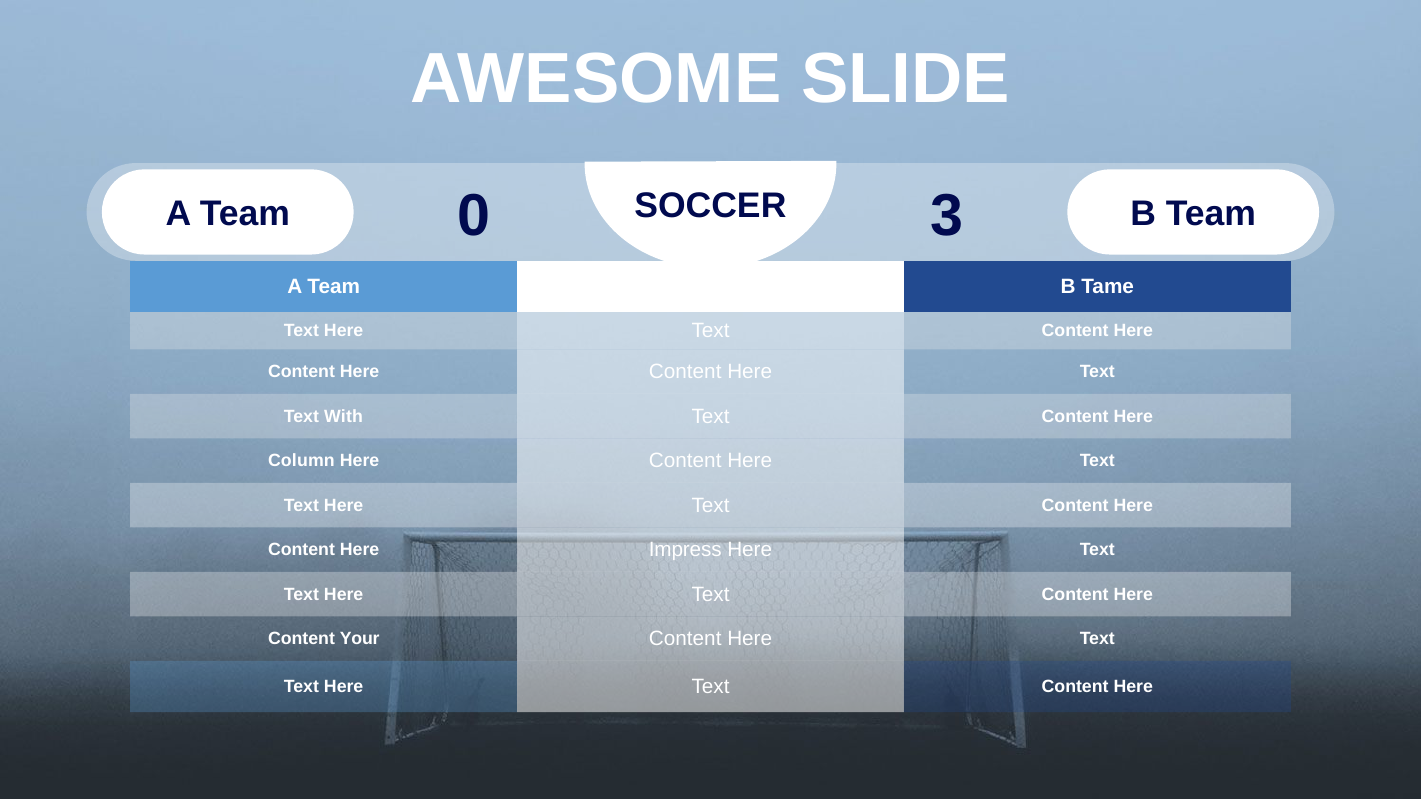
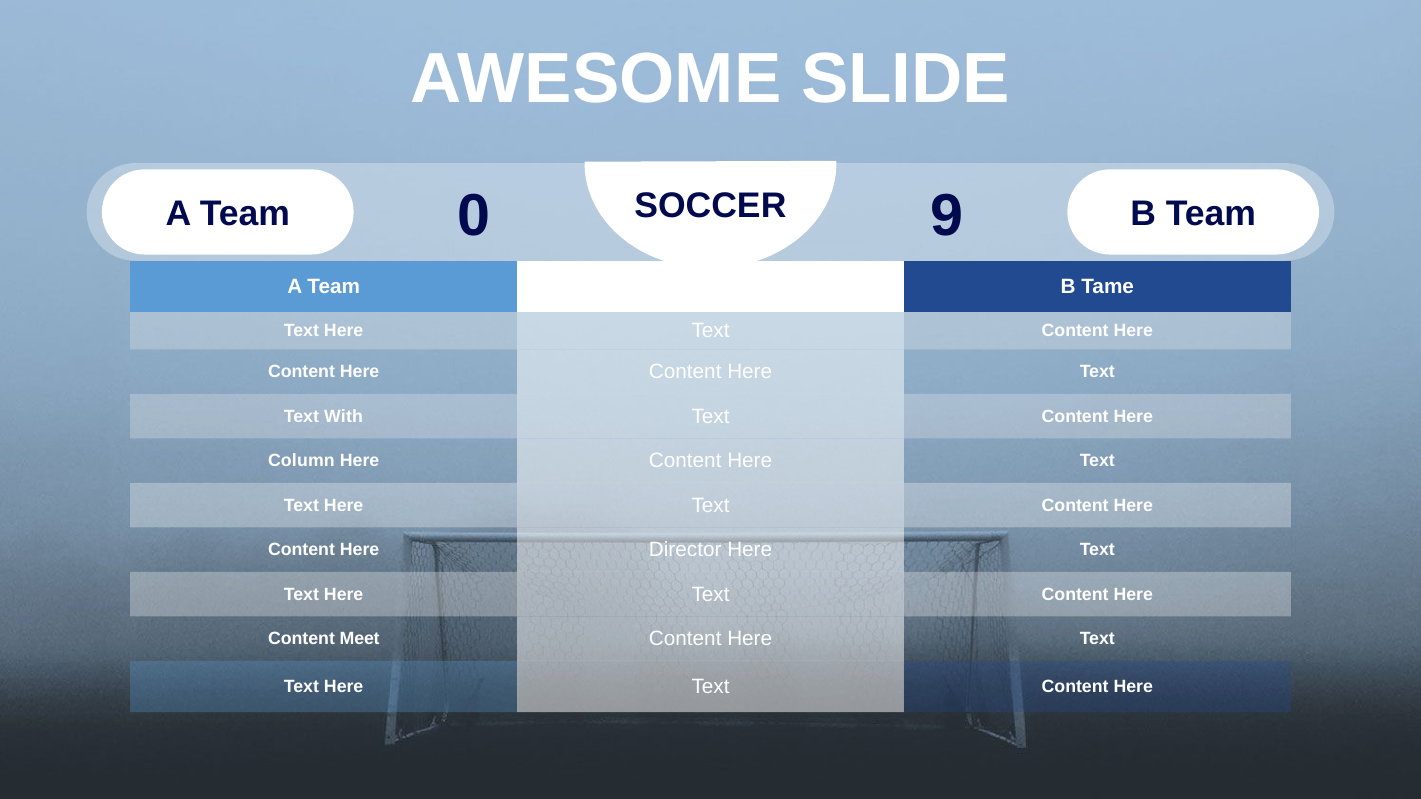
3: 3 -> 9 (947, 216)
Impress: Impress -> Director (685, 550)
Your: Your -> Meet (360, 639)
